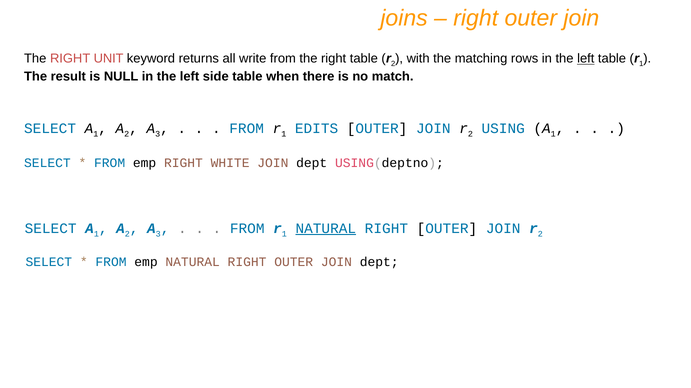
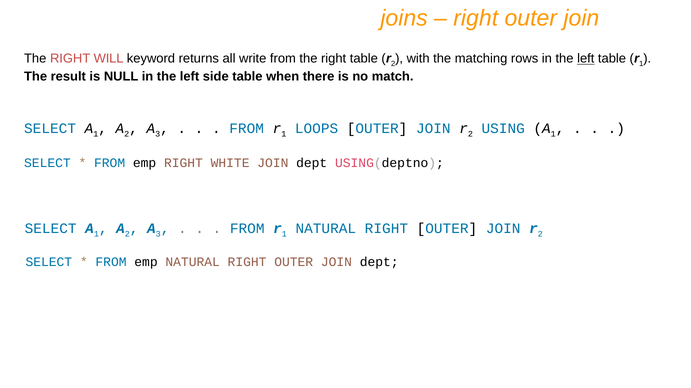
UNIT: UNIT -> WILL (109, 59)
EDITS: EDITS -> LOOPS (317, 129)
NATURAL underline: present -> none (326, 229)
